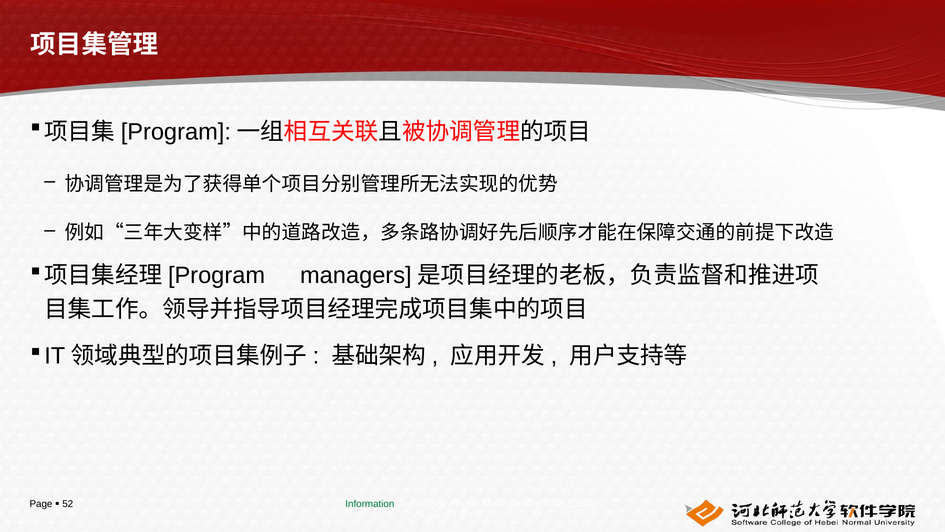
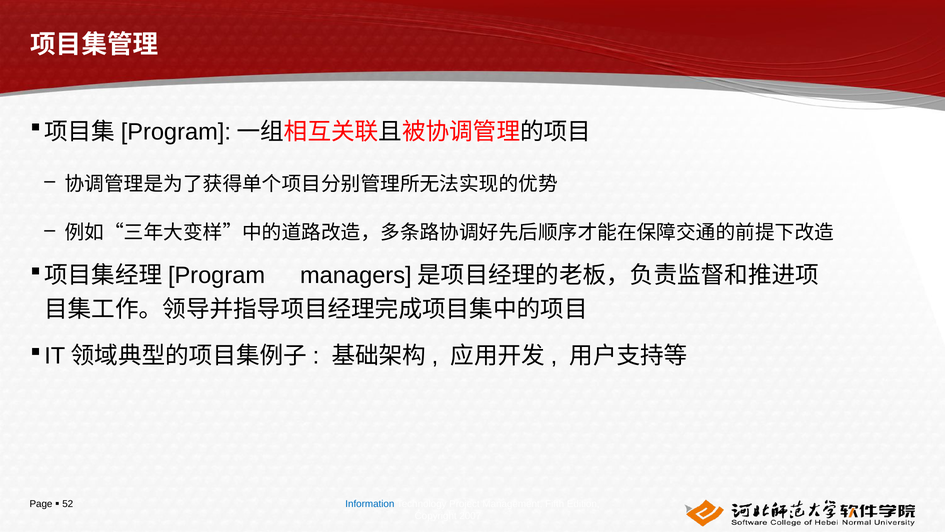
Information colour: green -> blue (370, 504)
